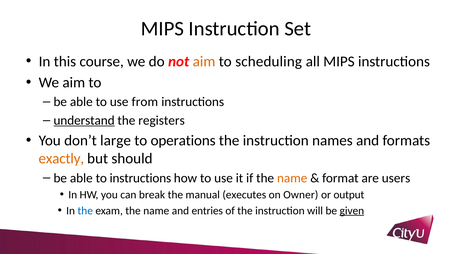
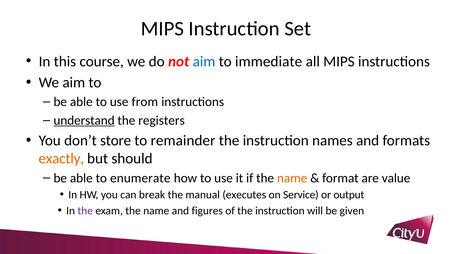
aim colour: orange -> blue (204, 61)
scheduling: scheduling -> immediate (269, 61)
large: large -> store (116, 141)
operations: operations -> remainder (183, 141)
to instructions: instructions -> enumerate (140, 178)
users: users -> value (396, 178)
Owner: Owner -> Service (301, 195)
the colour: blue -> purple (85, 211)
entries: entries -> figures (207, 211)
given underline: present -> none (352, 211)
